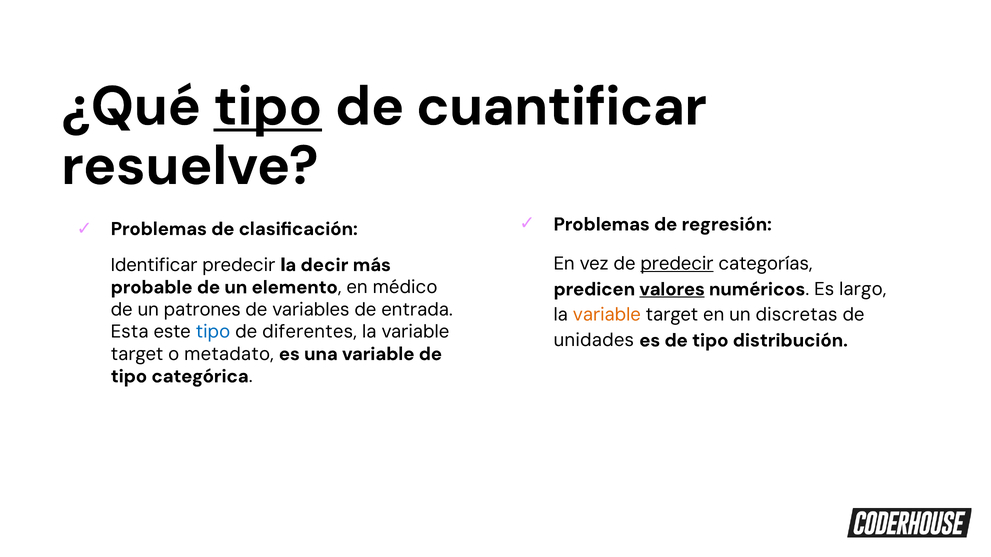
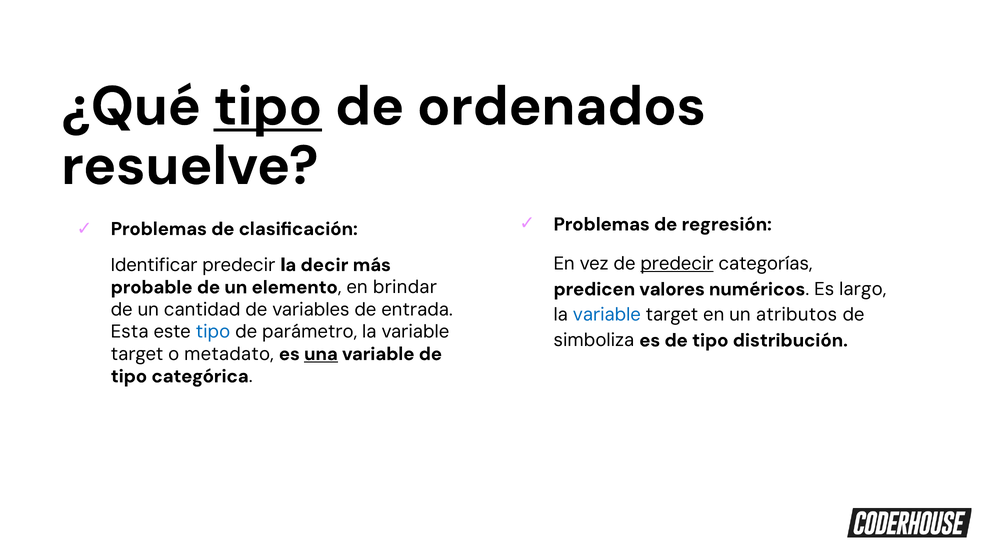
cuantificar: cuantificar -> ordenados (561, 106)
médico: médico -> brindar (405, 287)
valores underline: present -> none (672, 289)
patrones: patrones -> cantidad (202, 310)
variable colour: orange -> blue (607, 315)
discretas: discretas -> atributos (797, 315)
diferentes: diferentes -> parámetro (310, 332)
unidades: unidades -> simboliza (594, 341)
una underline: none -> present (321, 354)
